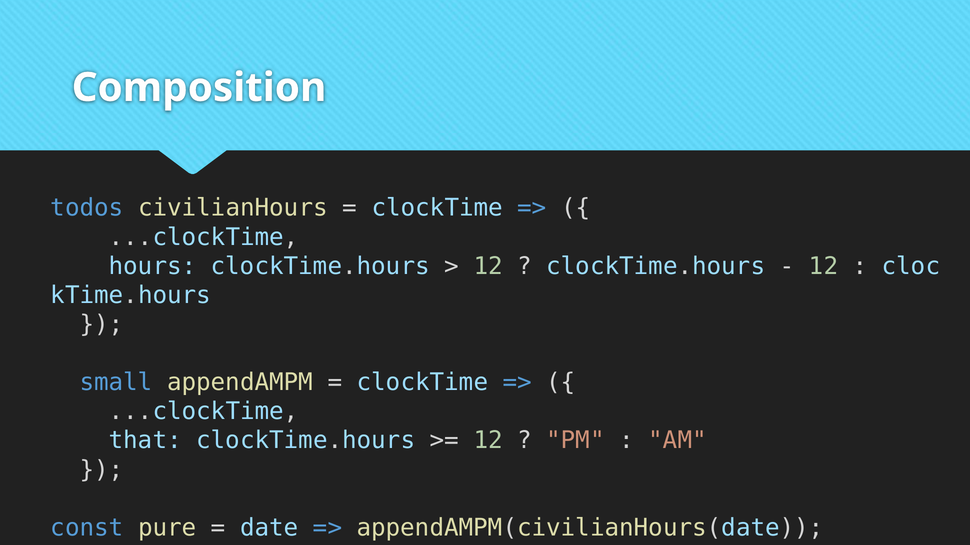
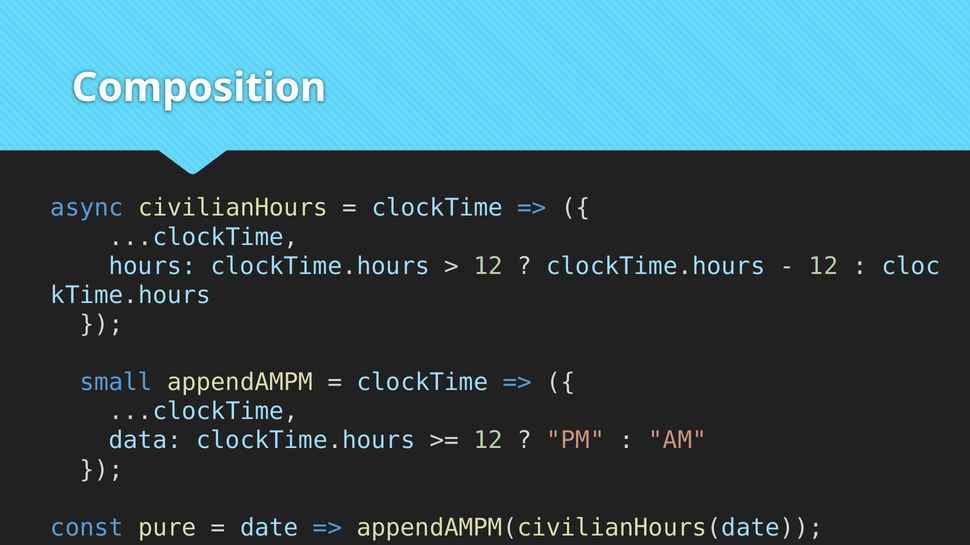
todos: todos -> async (87, 208)
that: that -> data (145, 441)
